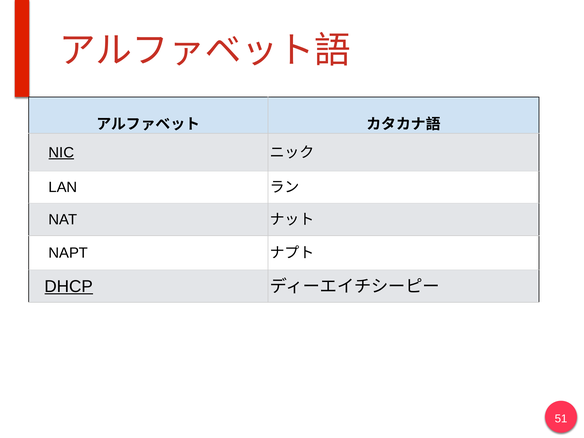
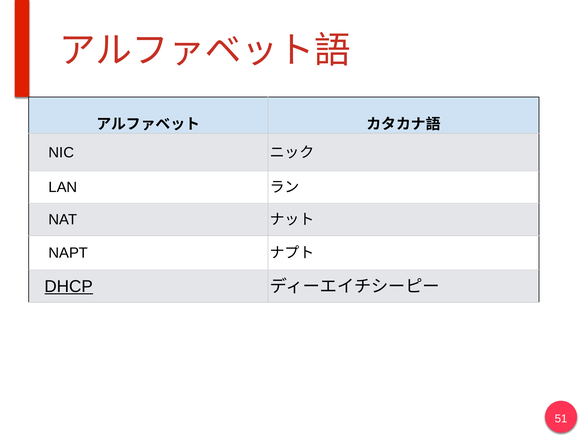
NIC underline: present -> none (61, 152)
